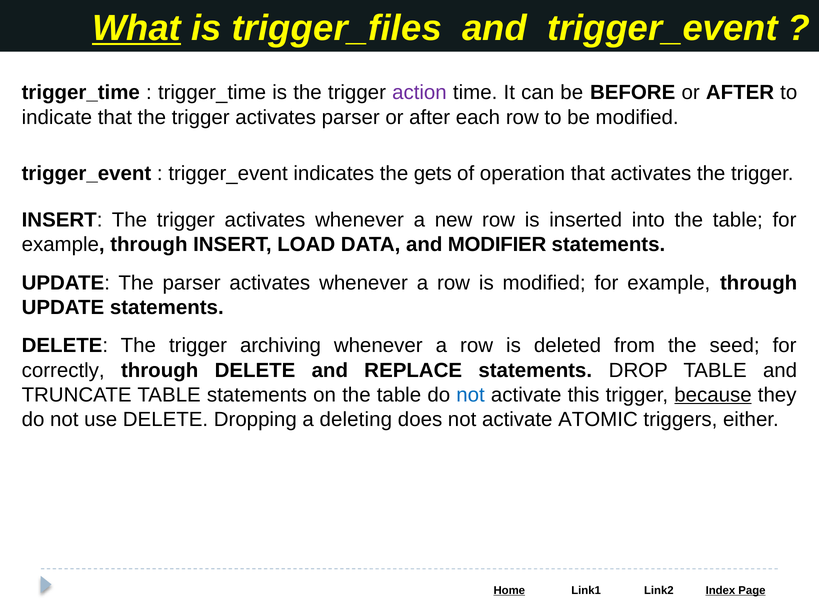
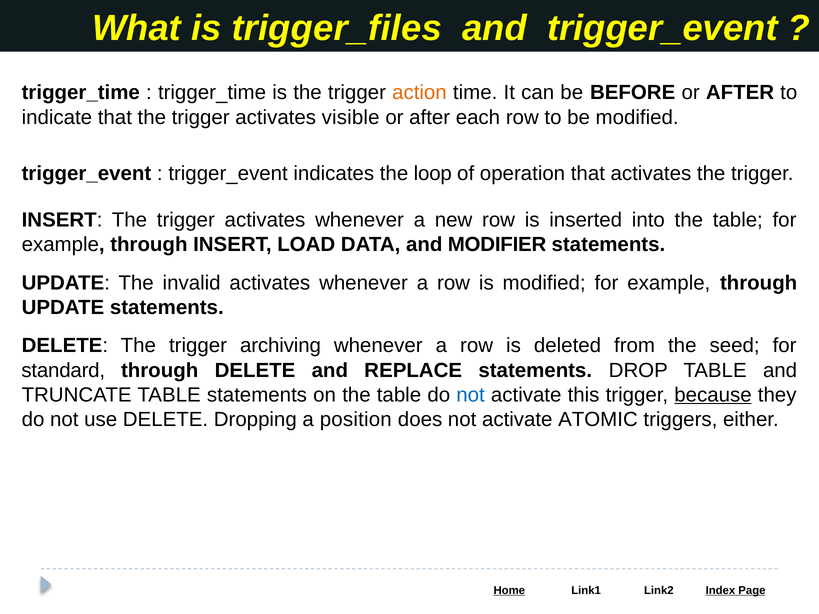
What underline: present -> none (137, 28)
action colour: purple -> orange (419, 93)
activates parser: parser -> visible (351, 117)
gets: gets -> loop (433, 173)
The parser: parser -> invalid (192, 283)
correctly: correctly -> standard (63, 370)
deleting: deleting -> position (356, 420)
